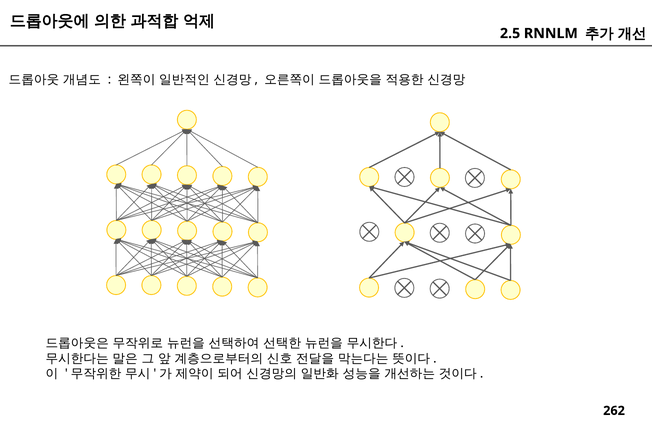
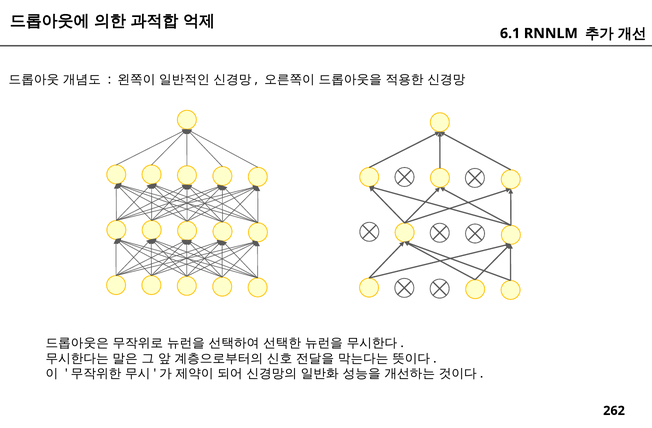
2.5: 2.5 -> 6.1 (510, 33)
